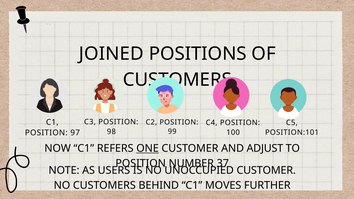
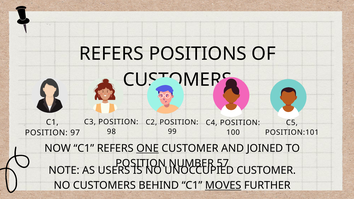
JOINED: JOINED -> REFERS (111, 54)
ADJUST: ADJUST -> JOINED (265, 148)
37: 37 -> 57 (223, 163)
MOVES underline: none -> present (223, 185)
